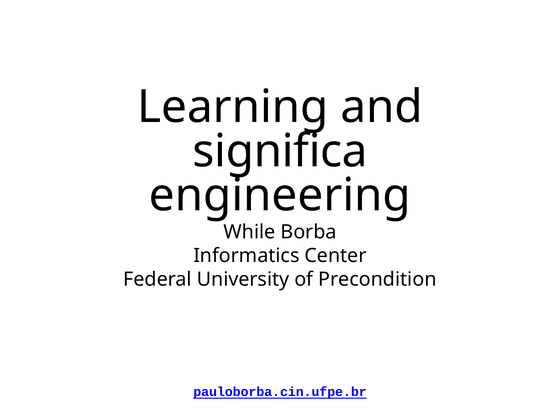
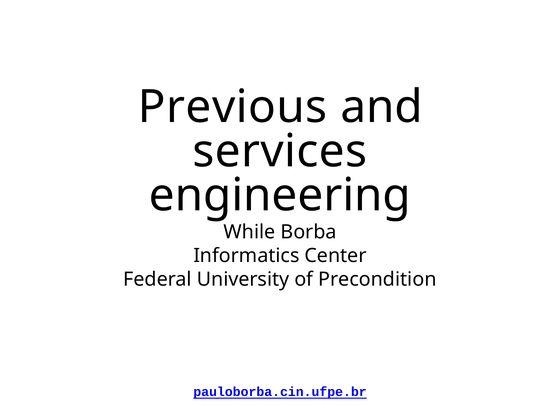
Learning: Learning -> Previous (233, 107)
significa: significa -> services (280, 151)
